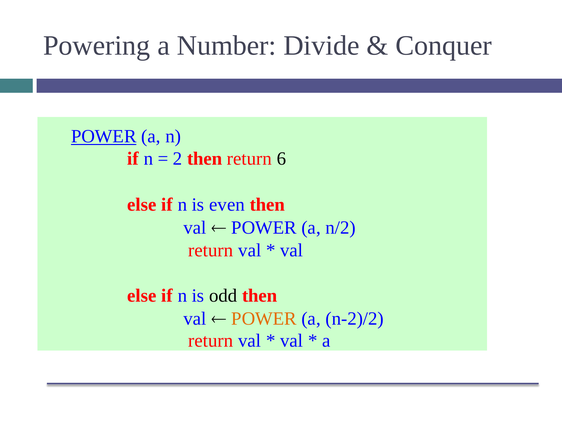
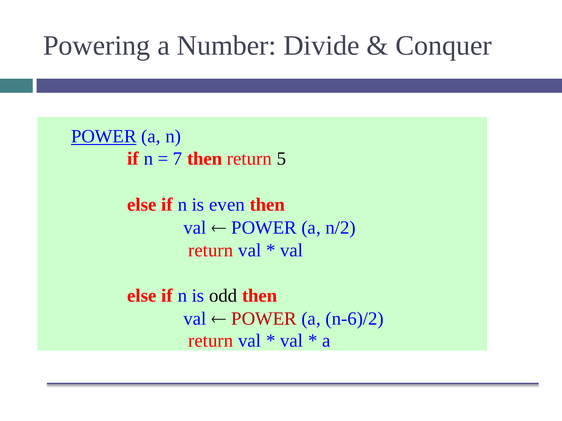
2: 2 -> 7 (178, 159)
6: 6 -> 5 (281, 159)
POWER colour: orange -> red (264, 319)
n-2)/2: n-2)/2 -> n-6)/2 (355, 319)
